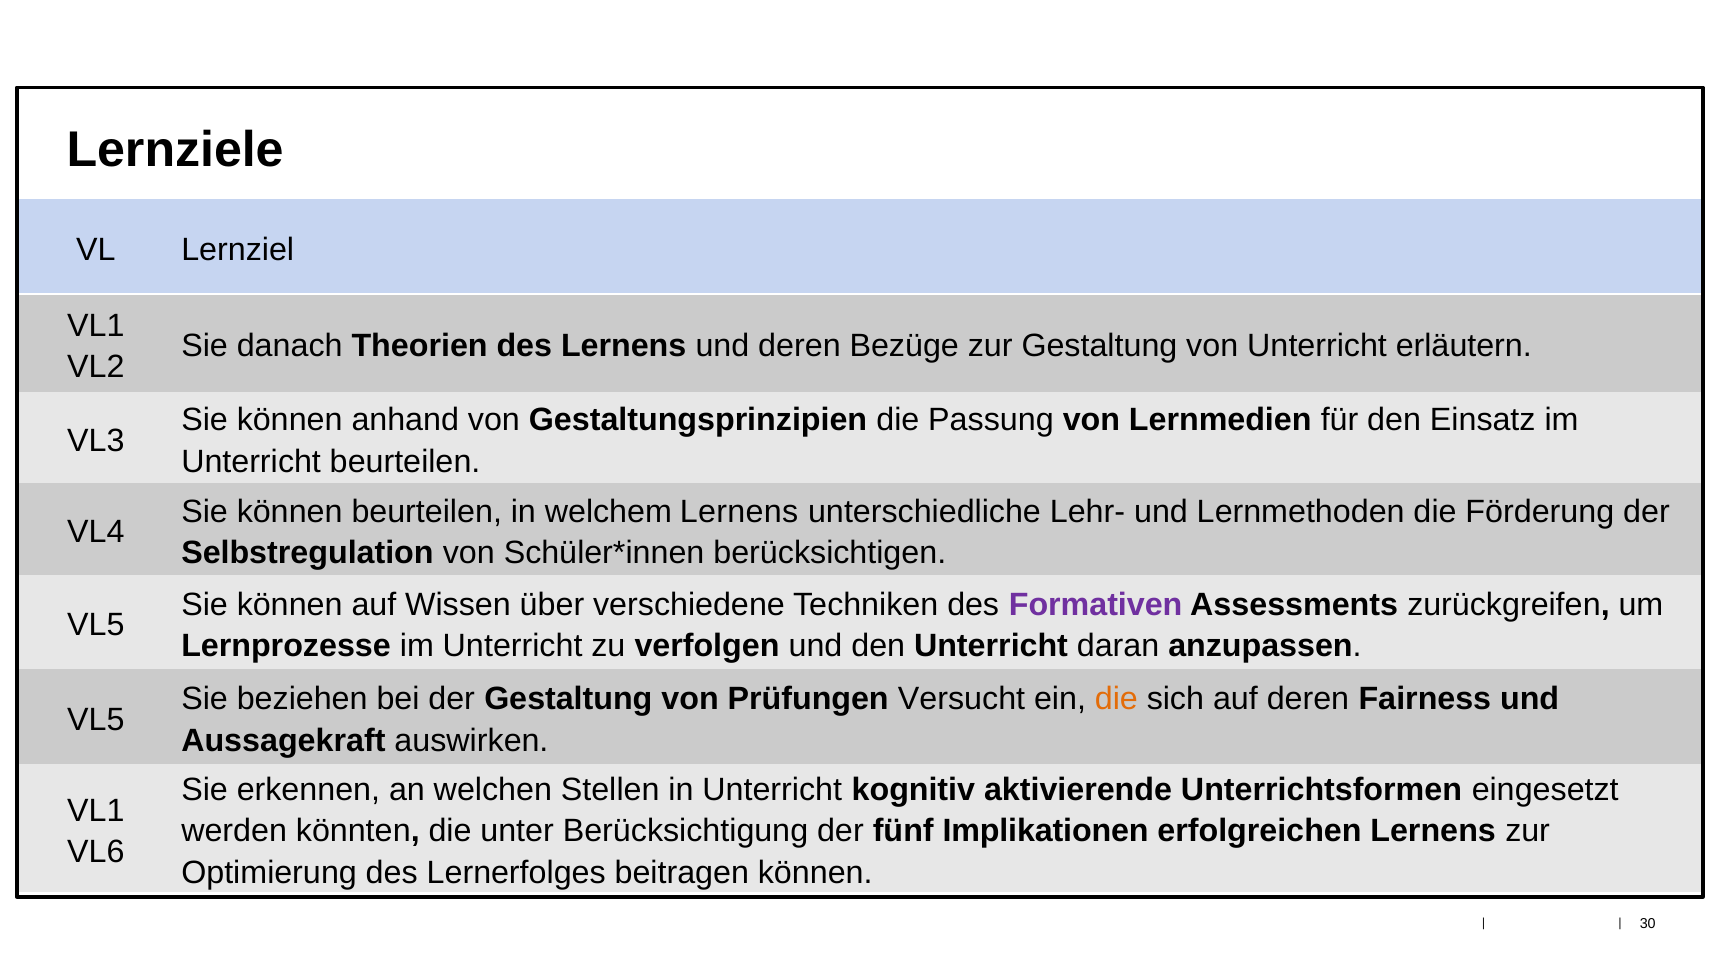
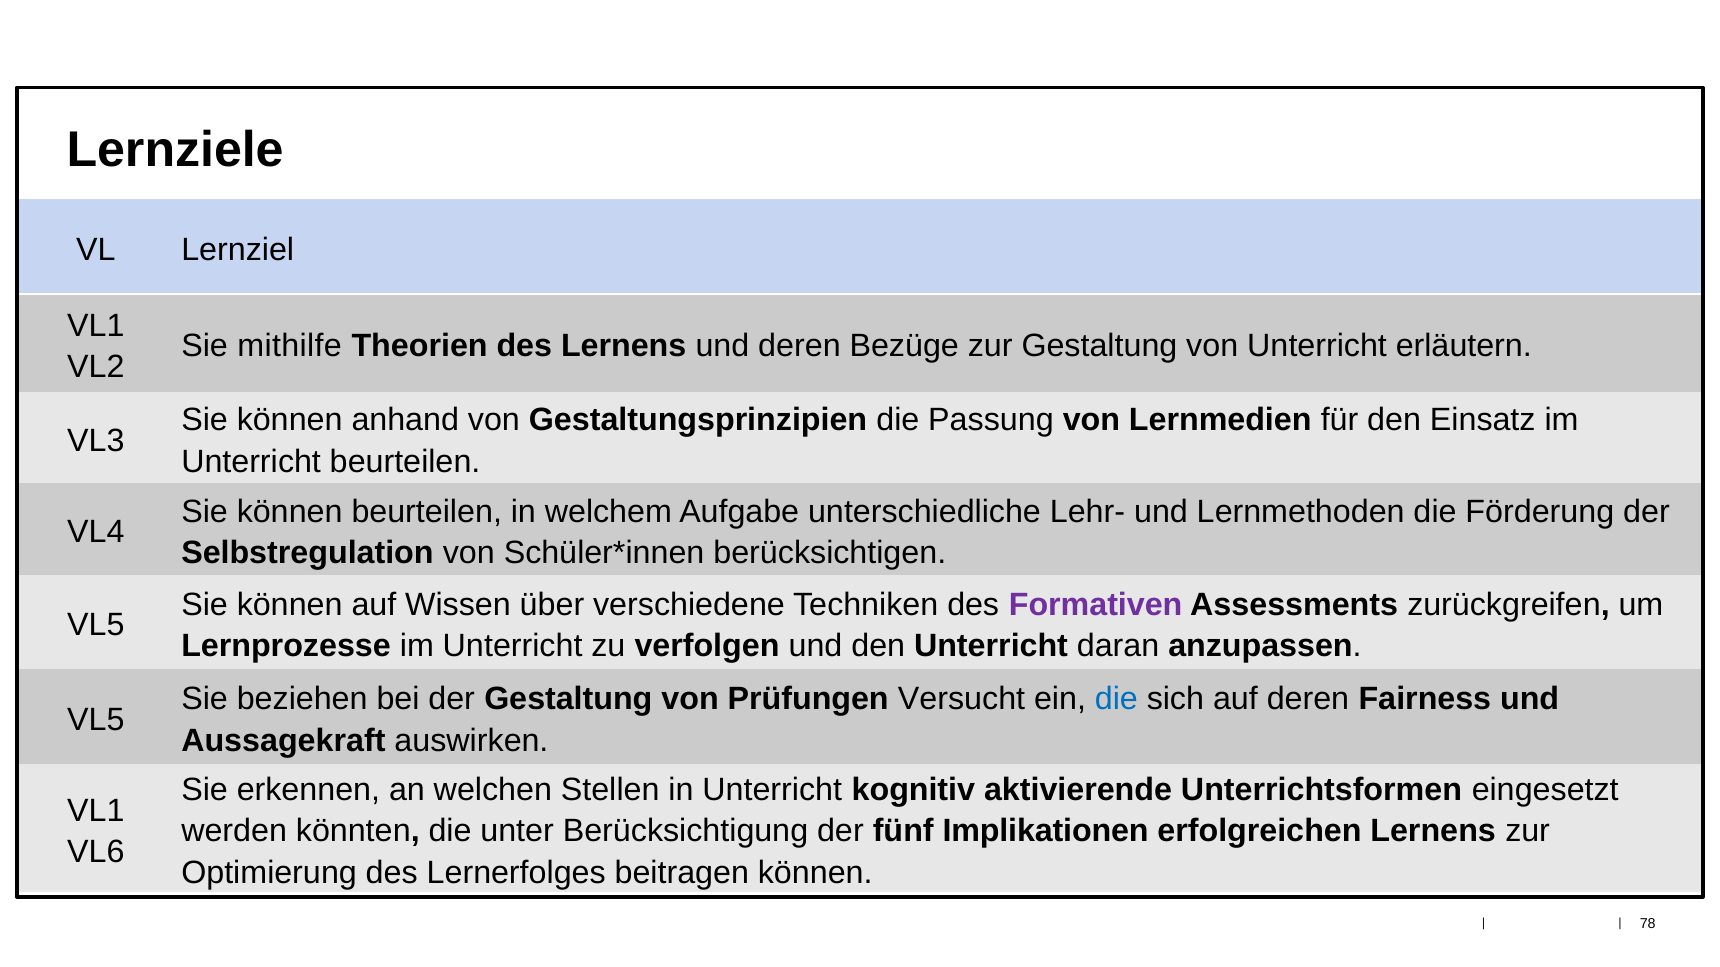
danach: danach -> mithilfe (290, 346)
welchem Lernens: Lernens -> Aufgabe (739, 512)
die colour: orange -> blue (1116, 700)
30: 30 -> 78 (1648, 924)
